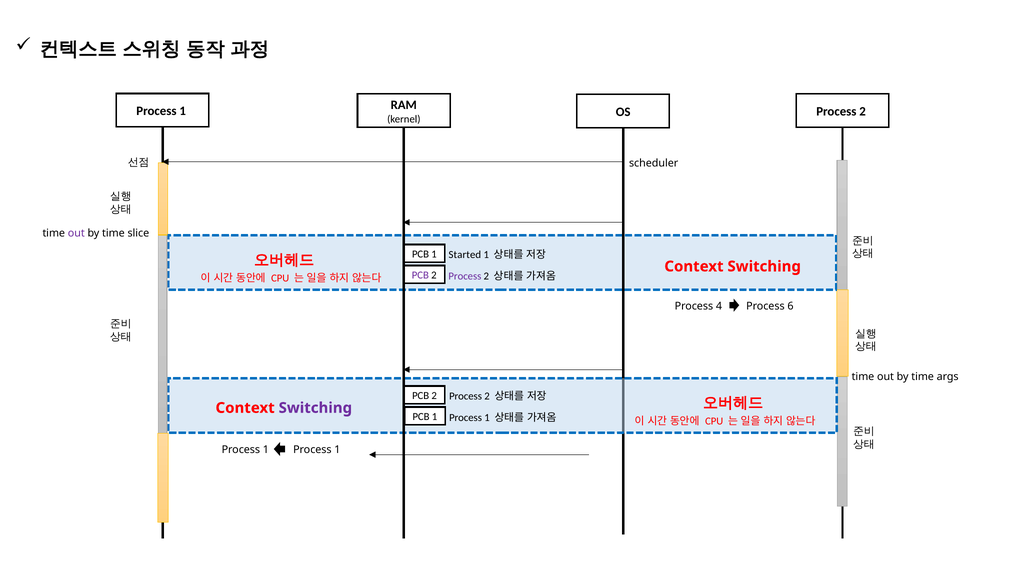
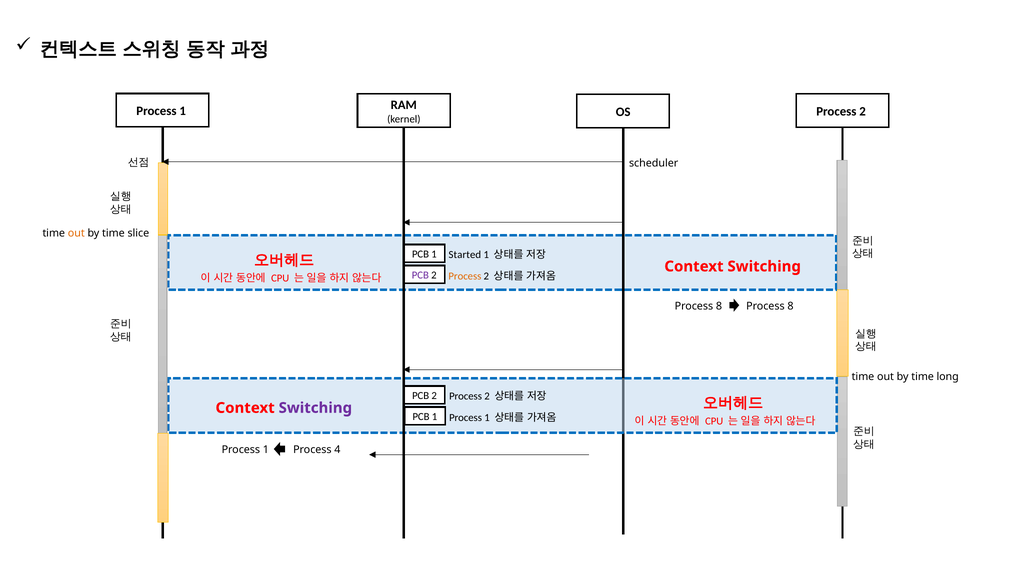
out colour: purple -> orange (76, 233)
Process colour: purple -> orange (465, 276)
4: 4 -> 8 (719, 306)
6: 6 -> 8 (790, 306)
args: args -> long (948, 376)
Process 1 Process 1: 1 -> 4 (337, 450)
